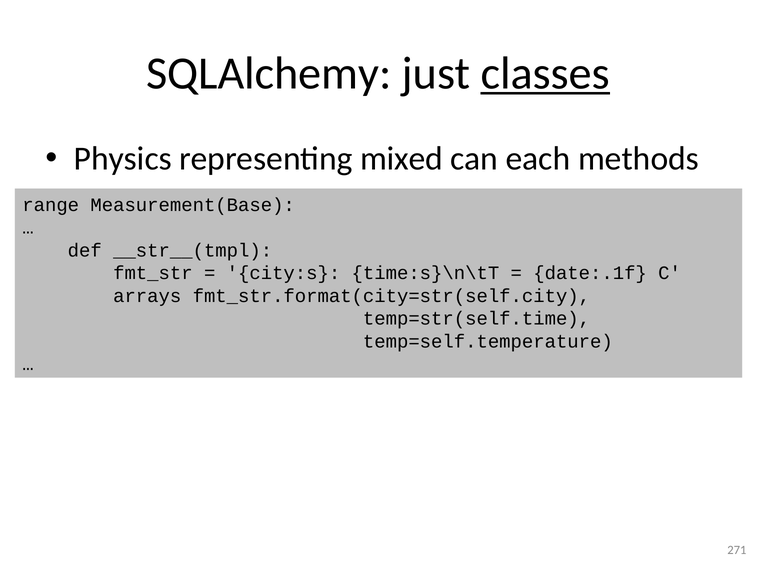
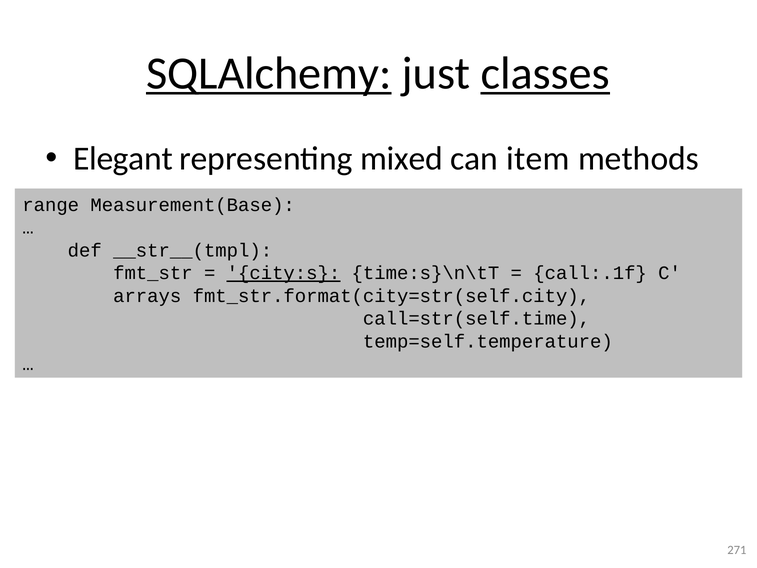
SQLAlchemy underline: none -> present (269, 73)
Physics: Physics -> Elegant (123, 159)
each: each -> item (538, 159)
city:s underline: none -> present (283, 273)
date:.1f: date:.1f -> call:.1f (590, 273)
temp=str(self.time: temp=str(self.time -> call=str(self.time (477, 318)
